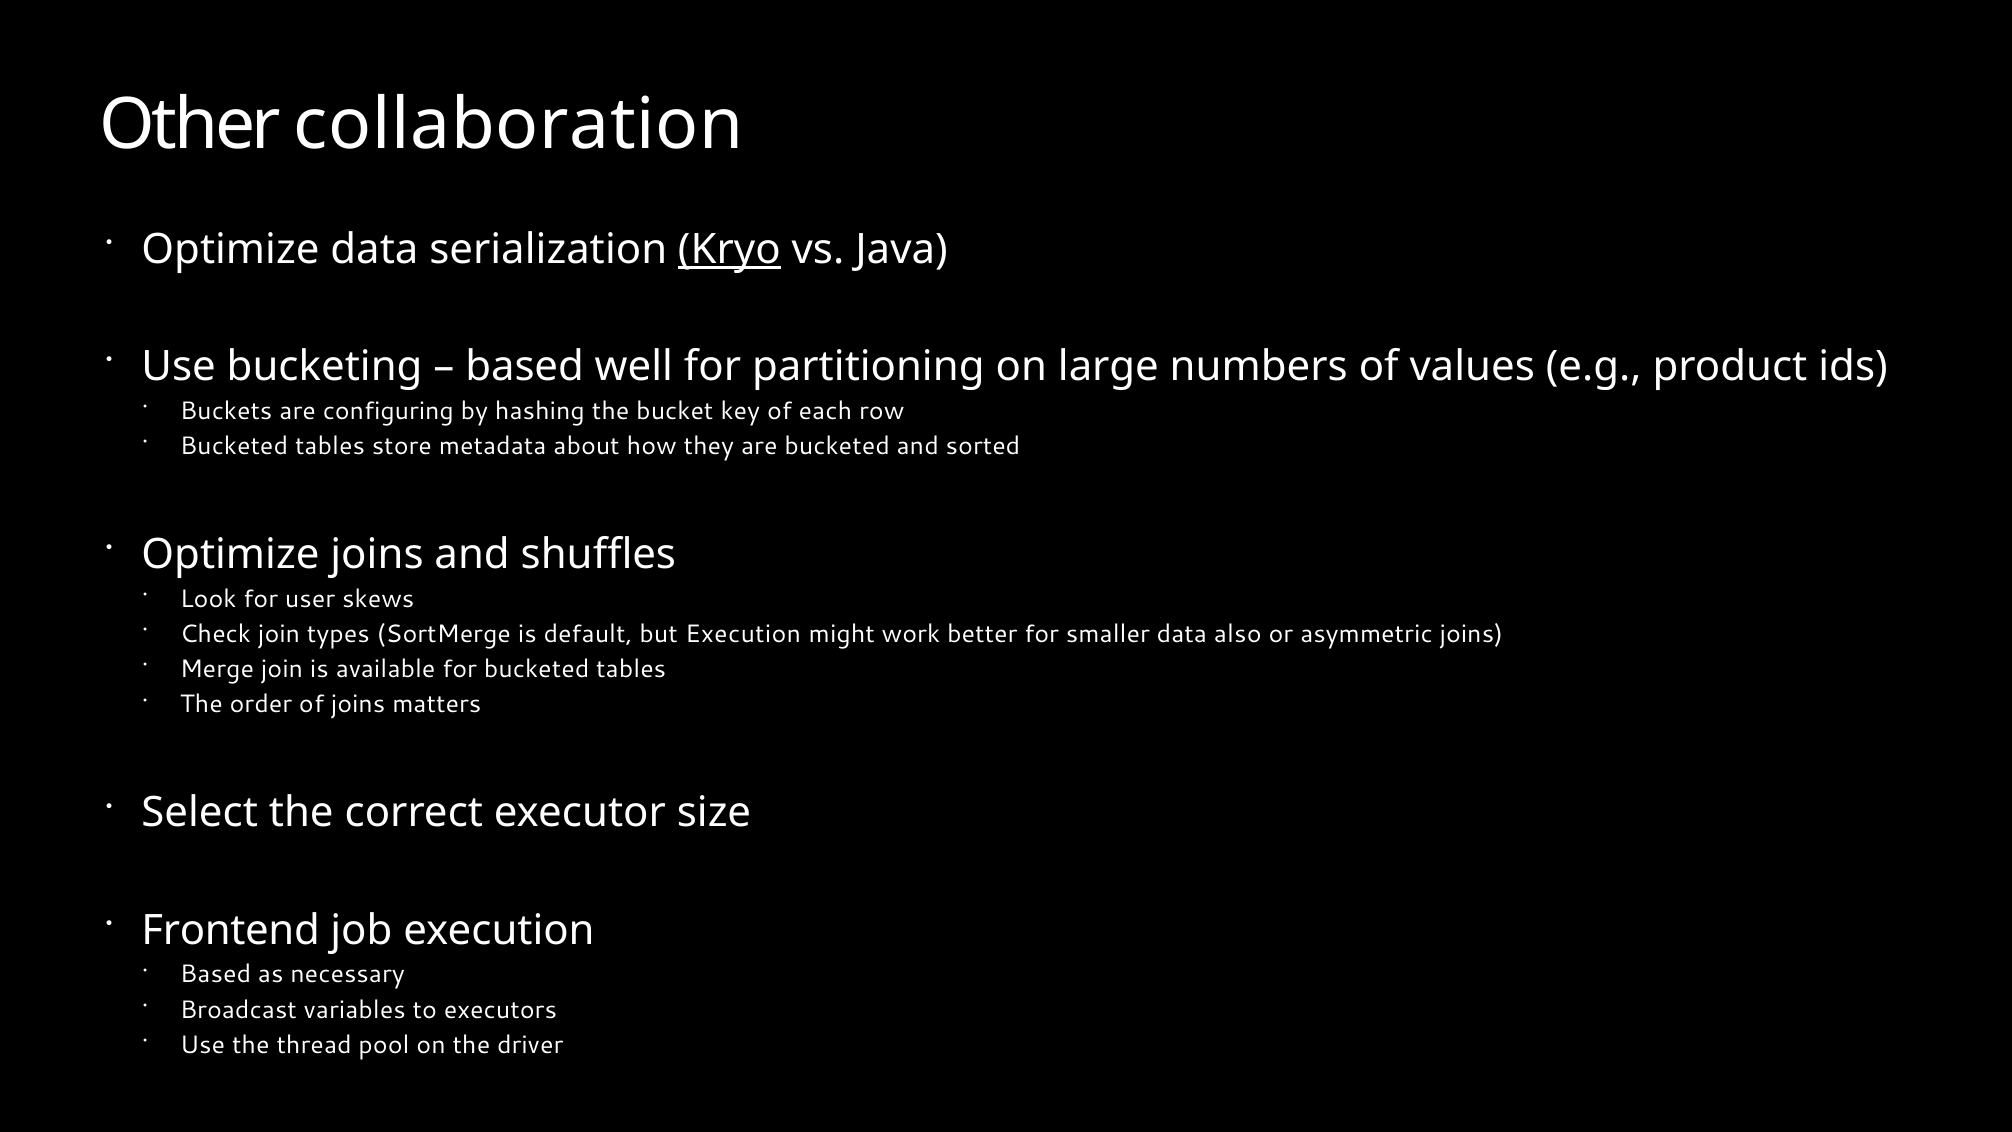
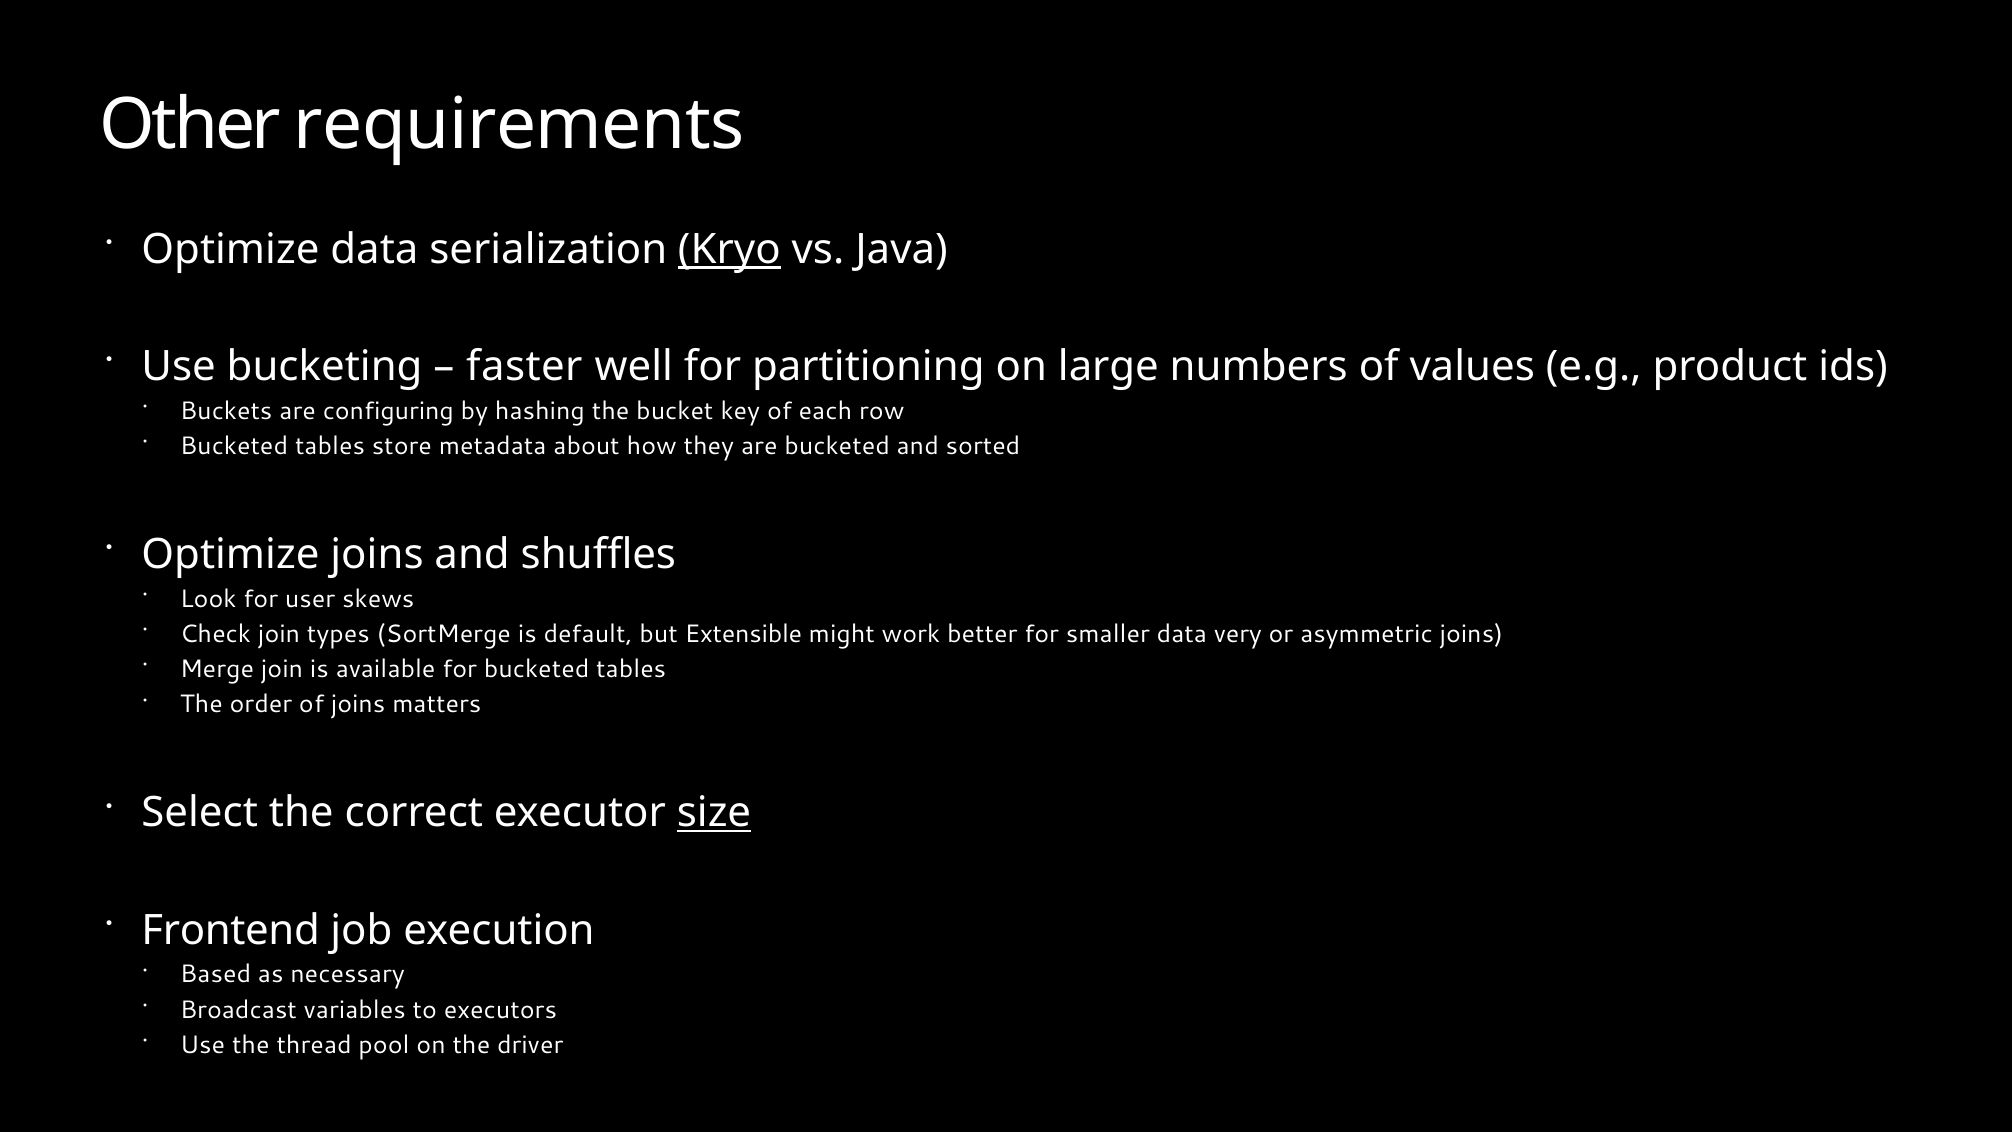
collaboration: collaboration -> requirements (519, 125)
based: based -> faster (524, 367)
but Execution: Execution -> Extensible (743, 634)
also: also -> very (1238, 634)
size underline: none -> present (714, 813)
